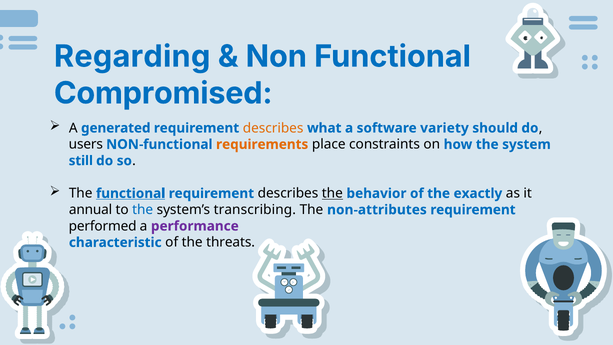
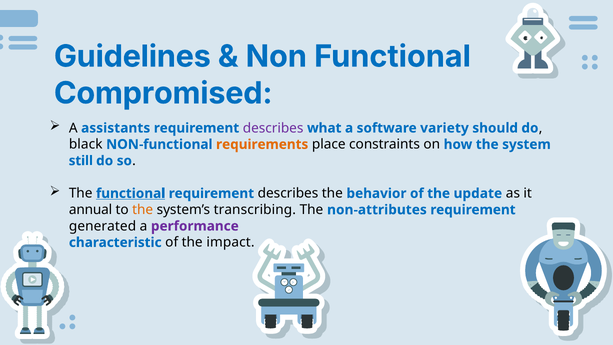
Regarding: Regarding -> Guidelines (132, 56)
generated: generated -> assistants (116, 128)
describes colour: orange -> purple (273, 128)
users: users -> black (86, 144)
the underline: present -> none (332, 193)
exactly: exactly -> update (478, 193)
the colour: blue -> orange (143, 210)
performed: performed -> generated (103, 226)
threats: threats -> impact (230, 242)
